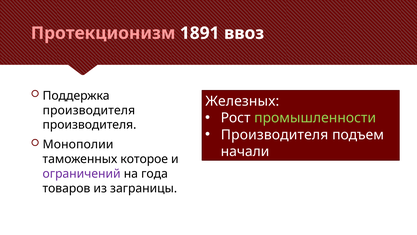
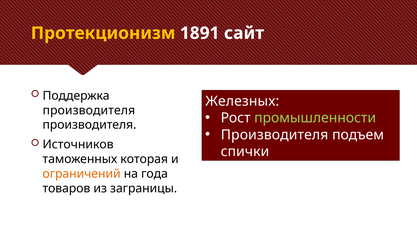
Протекционизм colour: pink -> yellow (103, 33)
ввоз: ввоз -> сайт (244, 33)
Монополии: Монополии -> Источников (78, 144)
начали: начали -> спички (245, 151)
которое: которое -> которая (144, 159)
ограничений colour: purple -> orange (82, 173)
